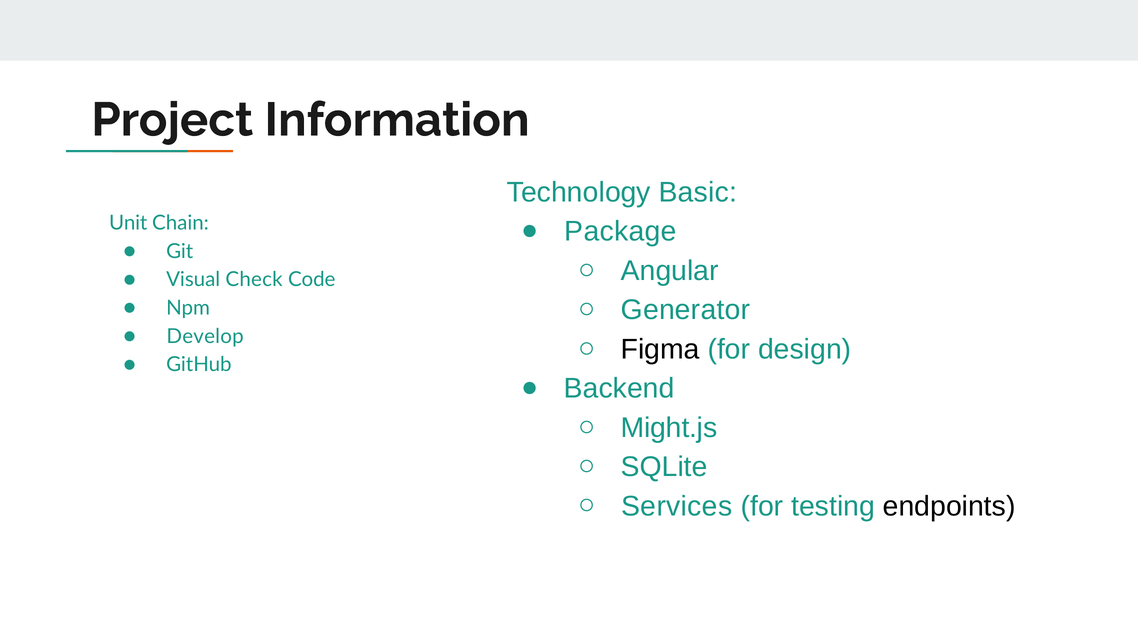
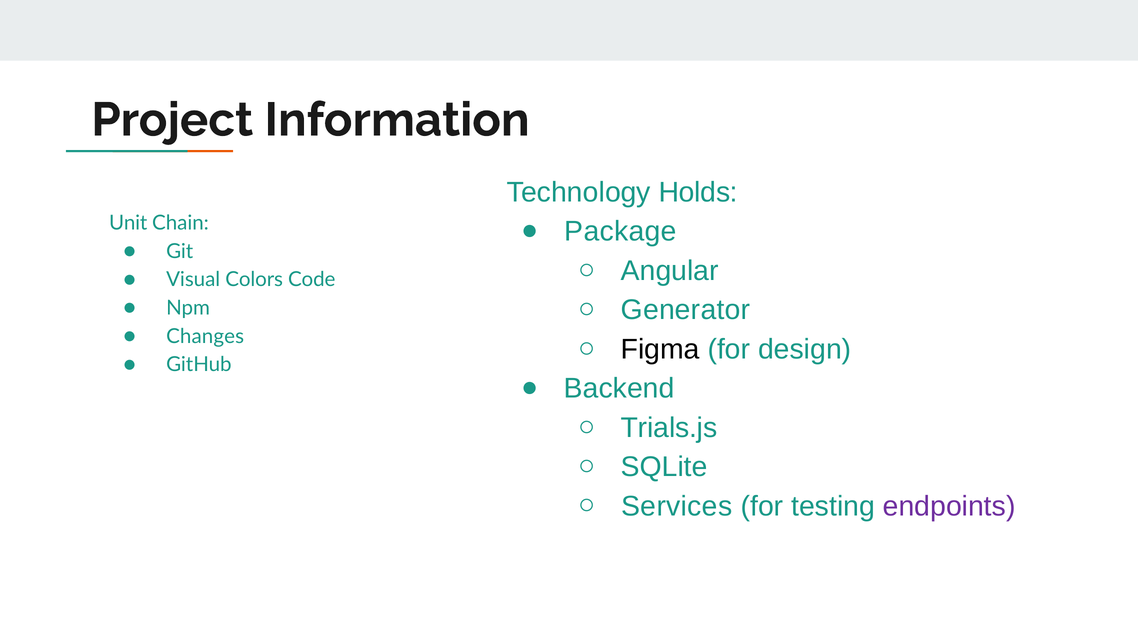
Basic: Basic -> Holds (698, 192)
Check: Check -> Colors (254, 280)
Develop: Develop -> Changes (205, 336)
Might.js: Might.js -> Trials.js (669, 428)
endpoints colour: black -> purple (949, 506)
